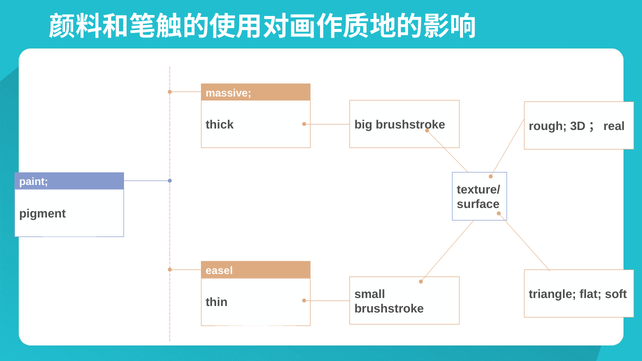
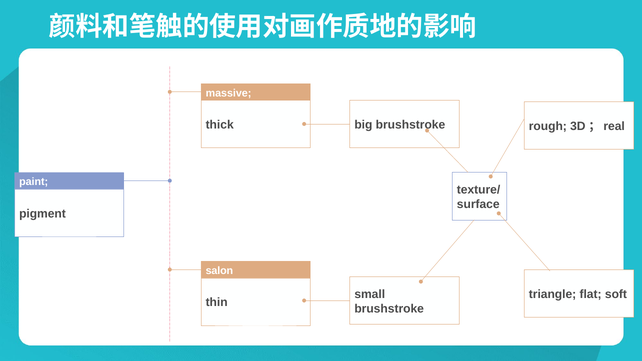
easel: easel -> salon (219, 271)
